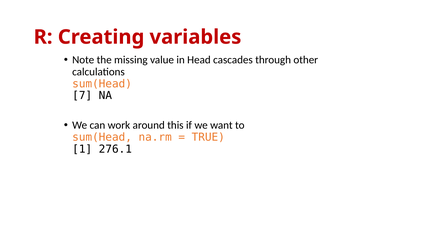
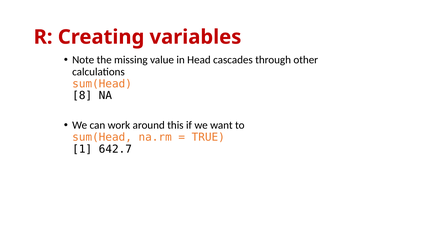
7: 7 -> 8 (82, 96)
276.1: 276.1 -> 642.7 (115, 149)
